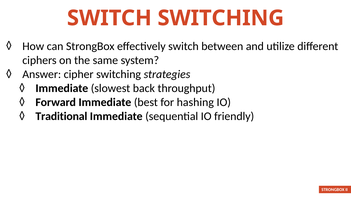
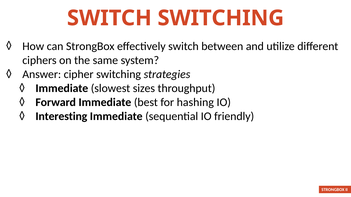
back: back -> sizes (144, 89)
Traditional: Traditional -> Interesting (61, 117)
